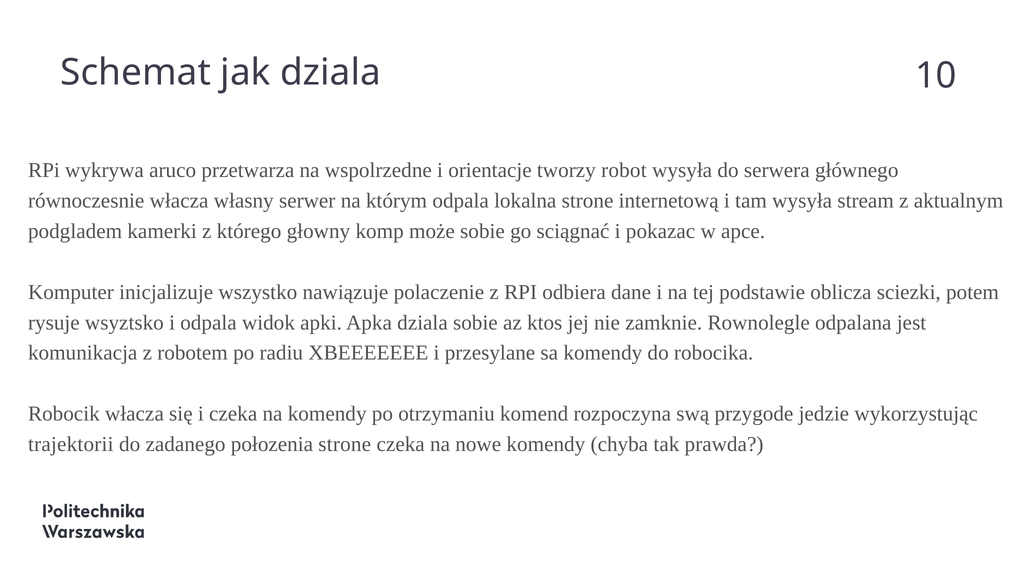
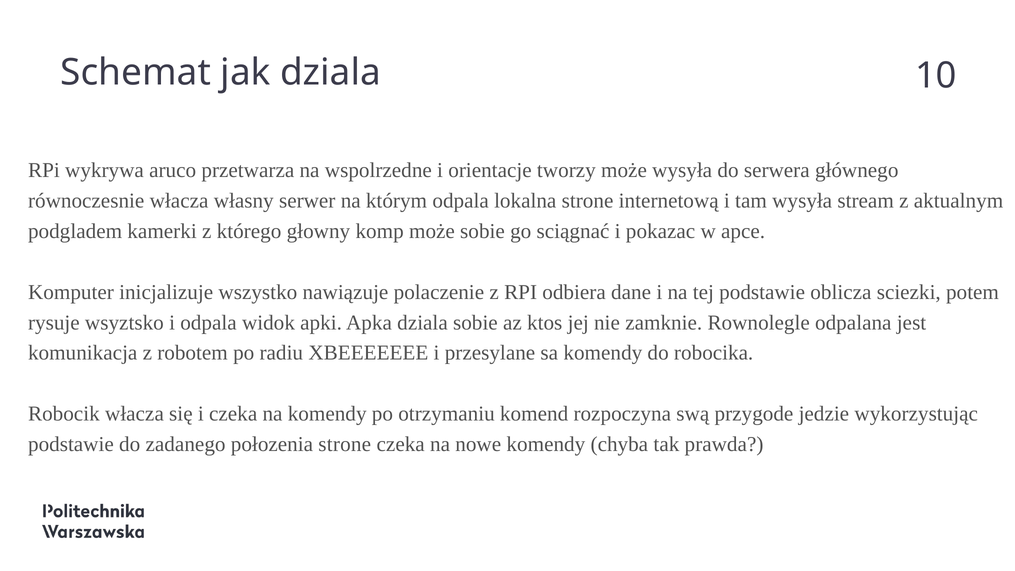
tworzy robot: robot -> może (624, 170)
trajektorii: trajektorii -> podstawie (71, 444)
